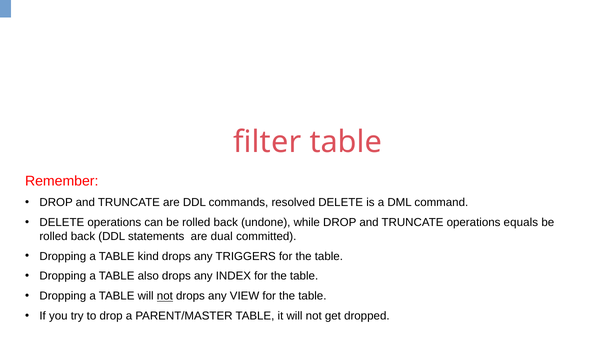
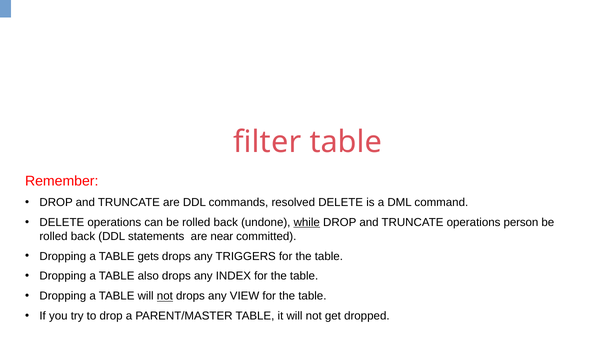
while underline: none -> present (307, 222)
equals: equals -> person (521, 222)
dual: dual -> near (222, 236)
kind: kind -> gets (148, 256)
